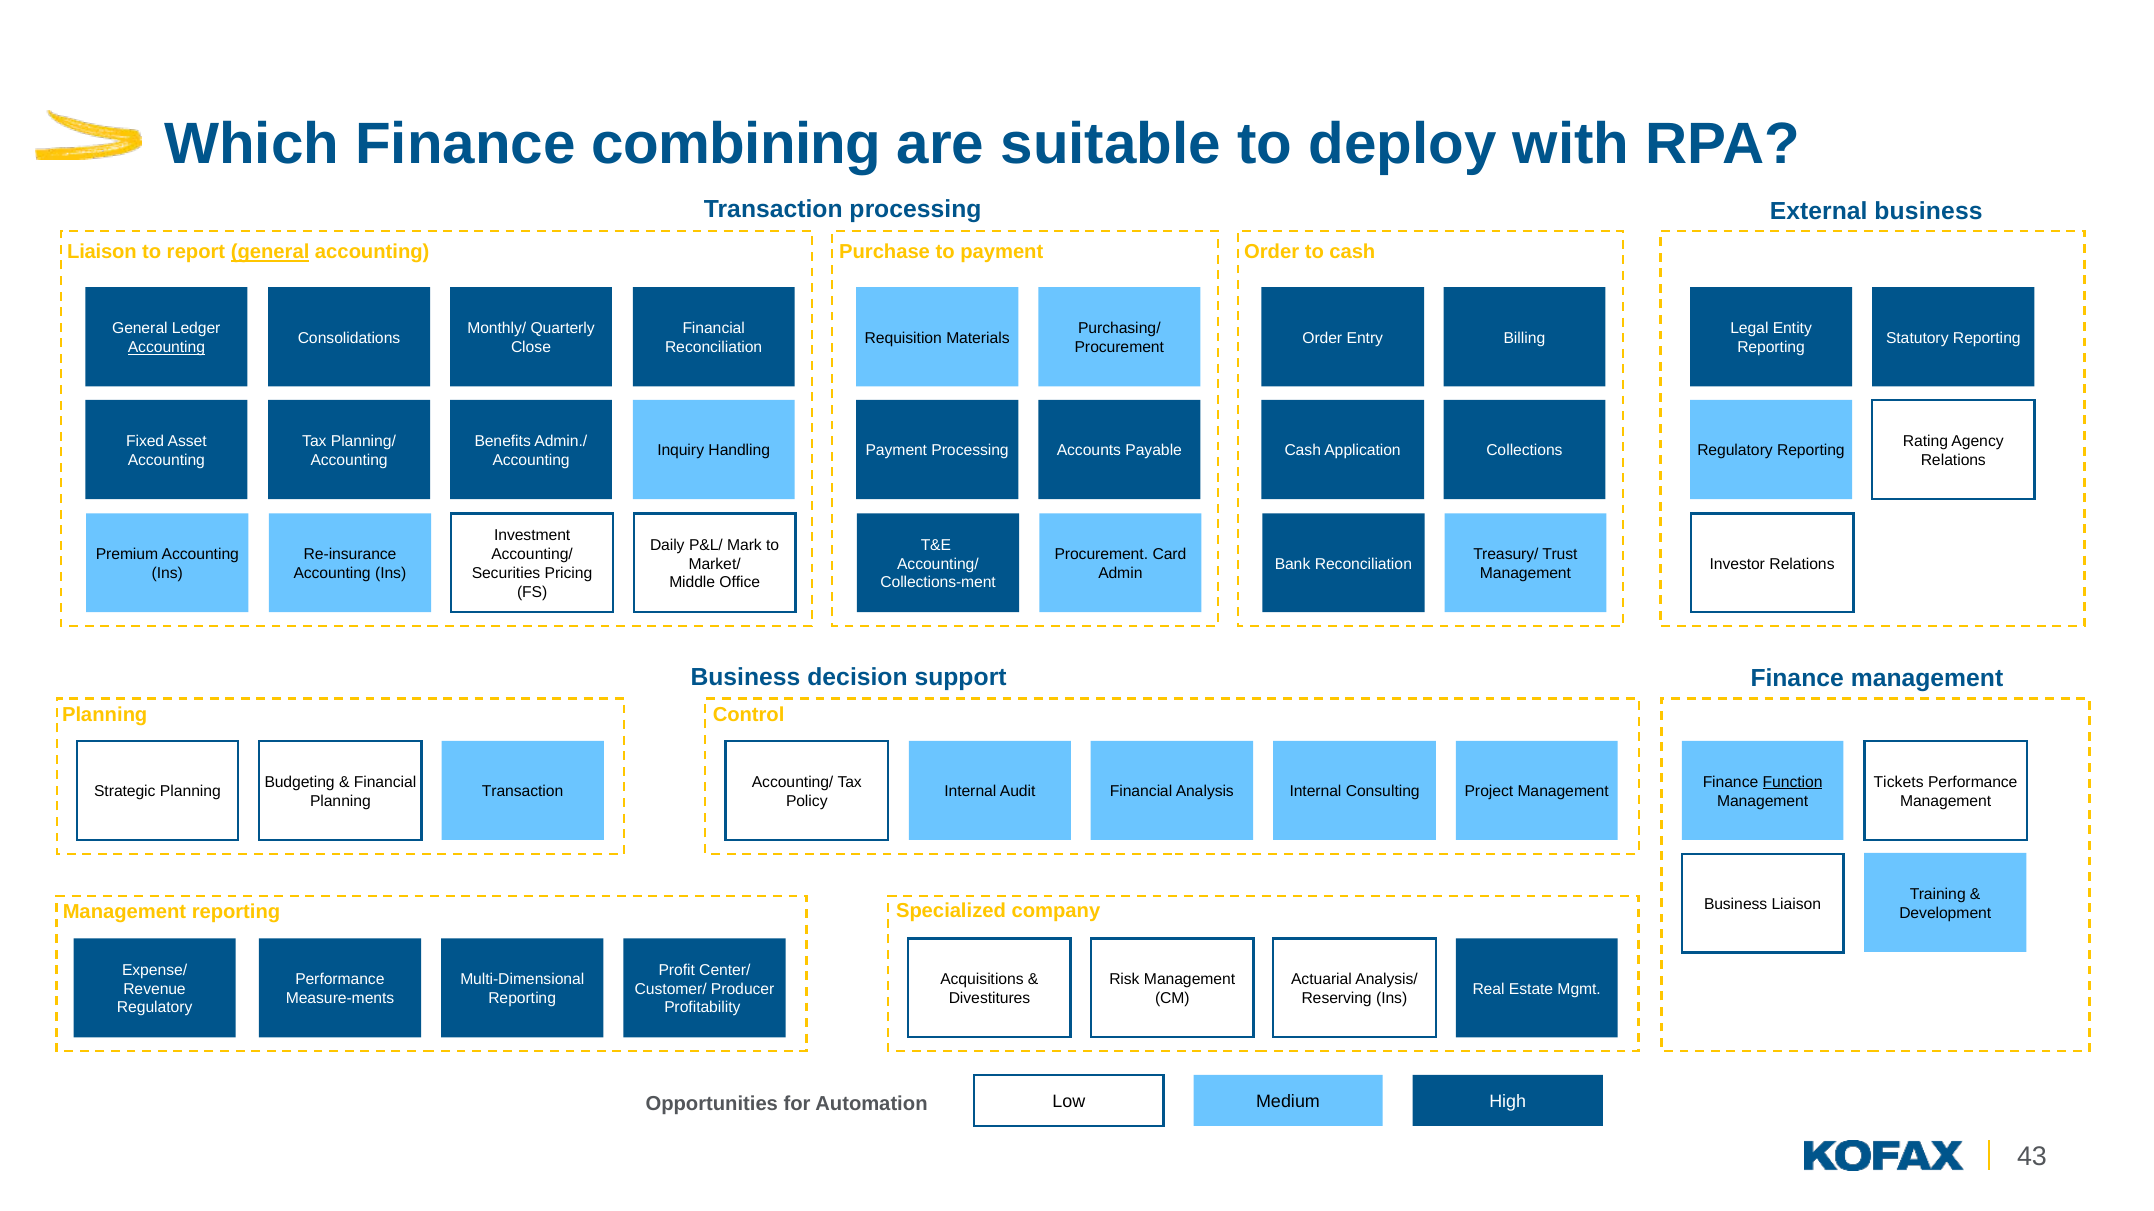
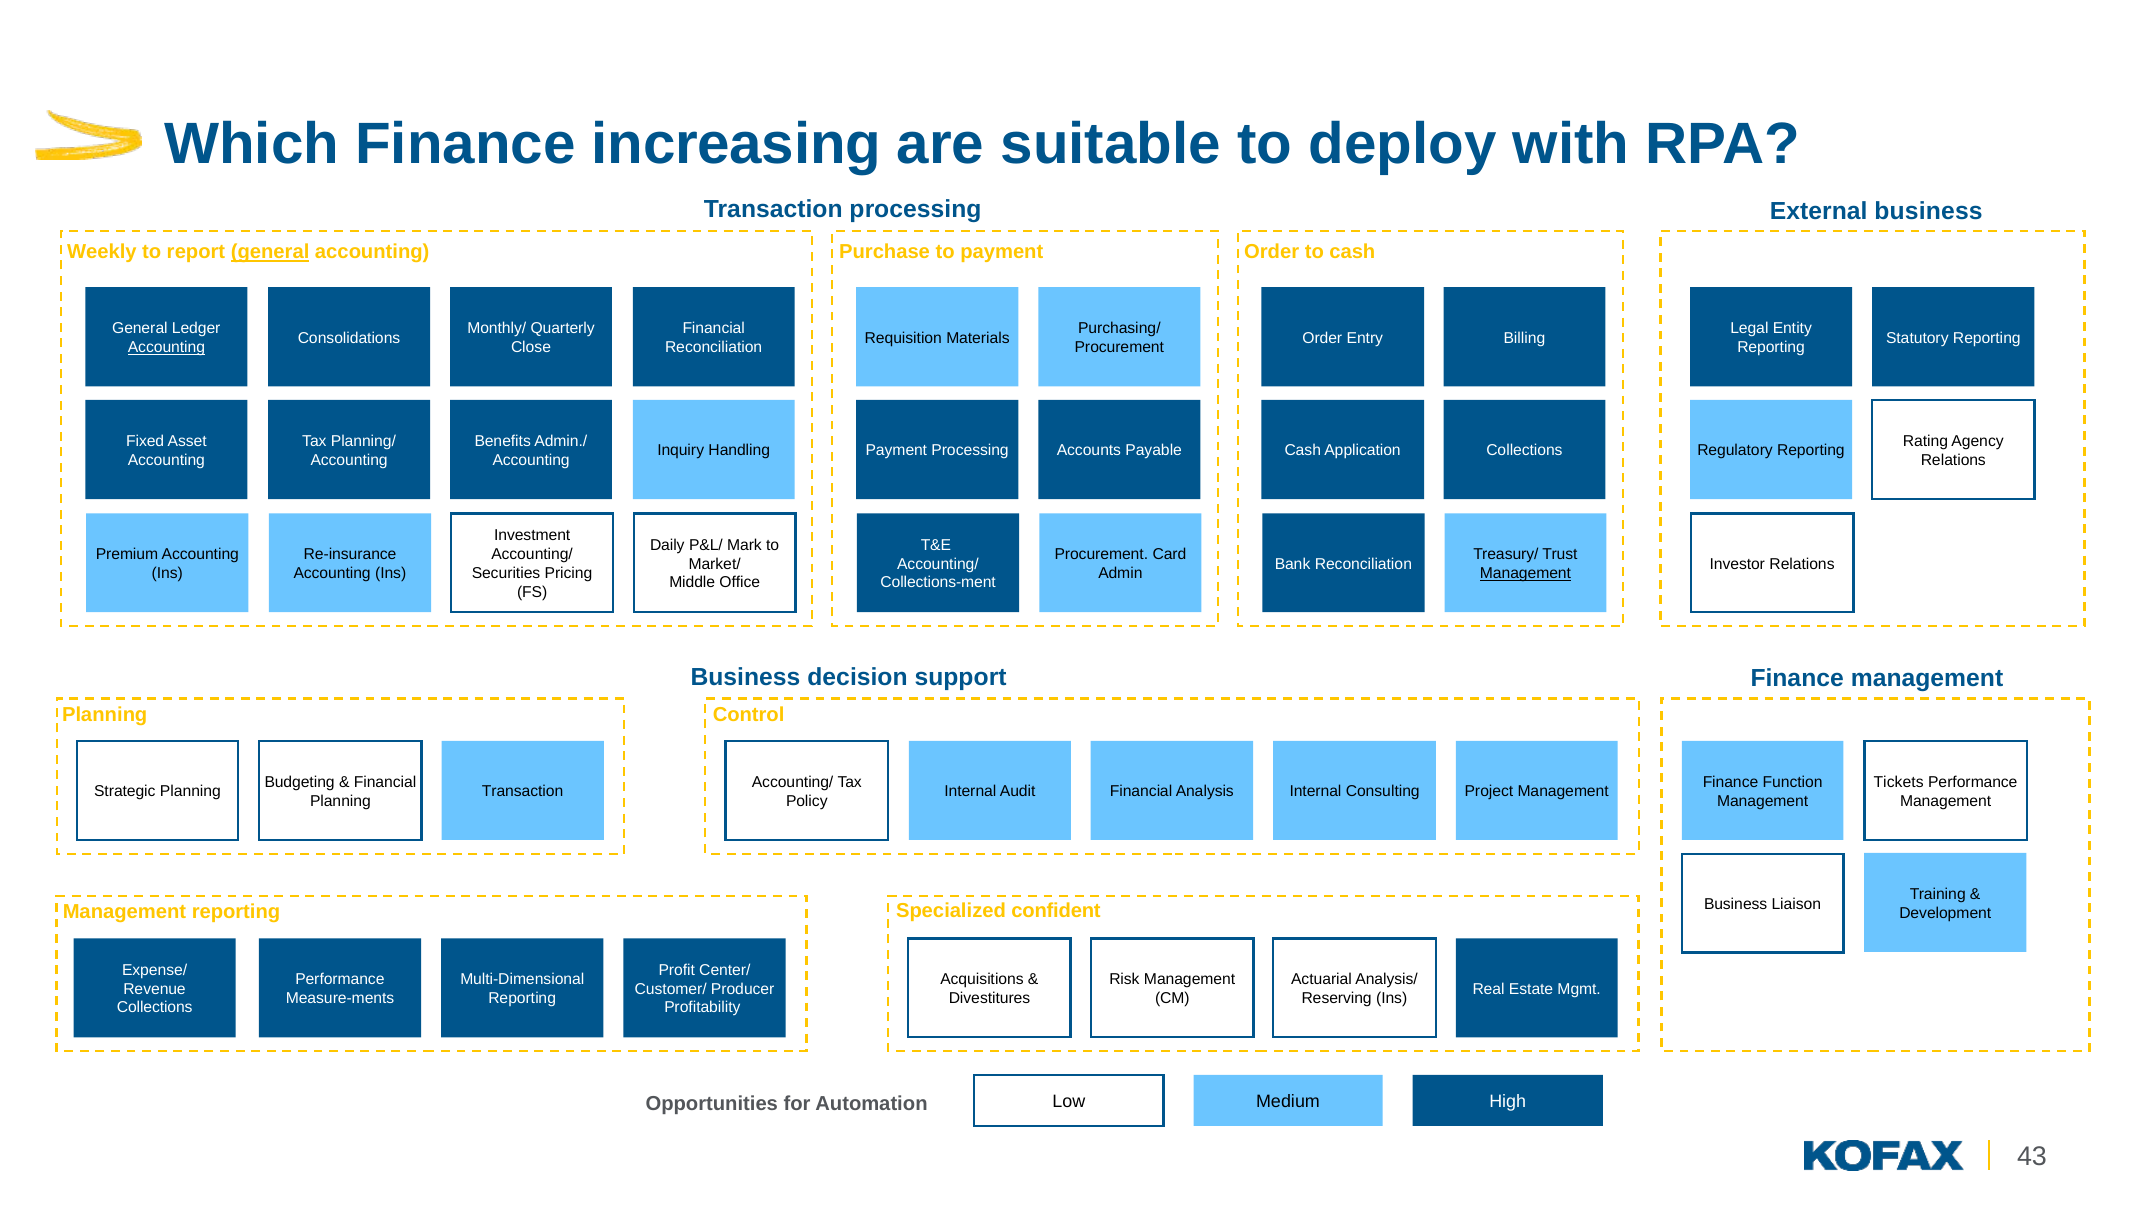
combining: combining -> increasing (736, 144)
Liaison: Liaison -> Weekly (102, 252)
Management underline: none -> present (1525, 574)
Function underline: present -> none (1793, 782)
company: company -> confident (1056, 911)
Regulatory: Regulatory -> Collections (155, 1008)
